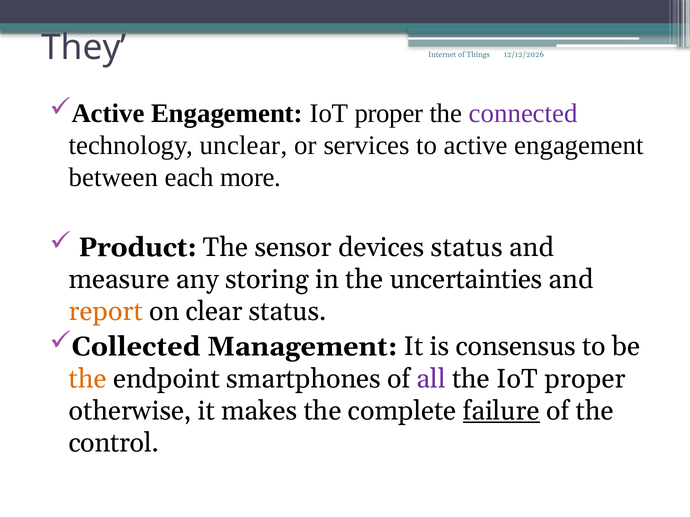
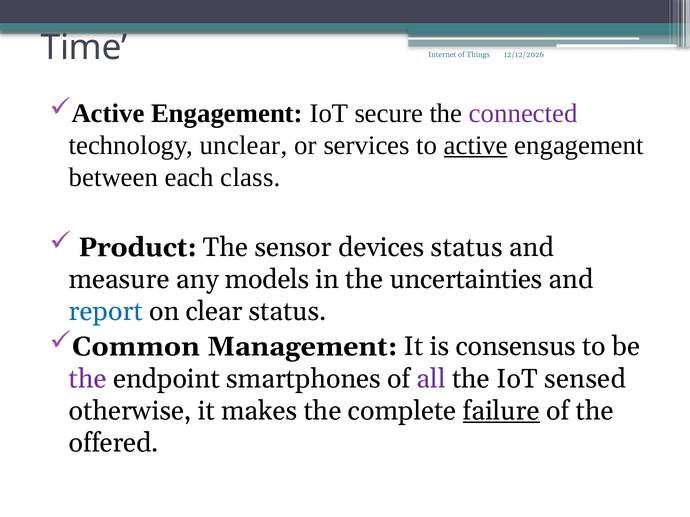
They: They -> Time (84, 48)
Engagement IoT proper: proper -> secure (389, 113)
active underline: none -> present (476, 145)
more: more -> class (250, 178)
storing: storing -> models (267, 280)
report colour: orange -> blue (106, 312)
Collected: Collected -> Common (136, 347)
the colour: orange -> purple (88, 379)
the IoT proper: proper -> sensed (585, 379)
control: control -> offered (114, 443)
